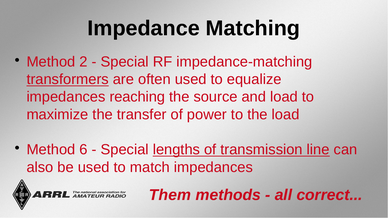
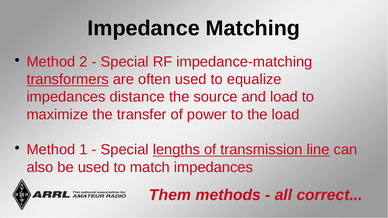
reaching: reaching -> distance (137, 97)
6: 6 -> 1 (84, 150)
